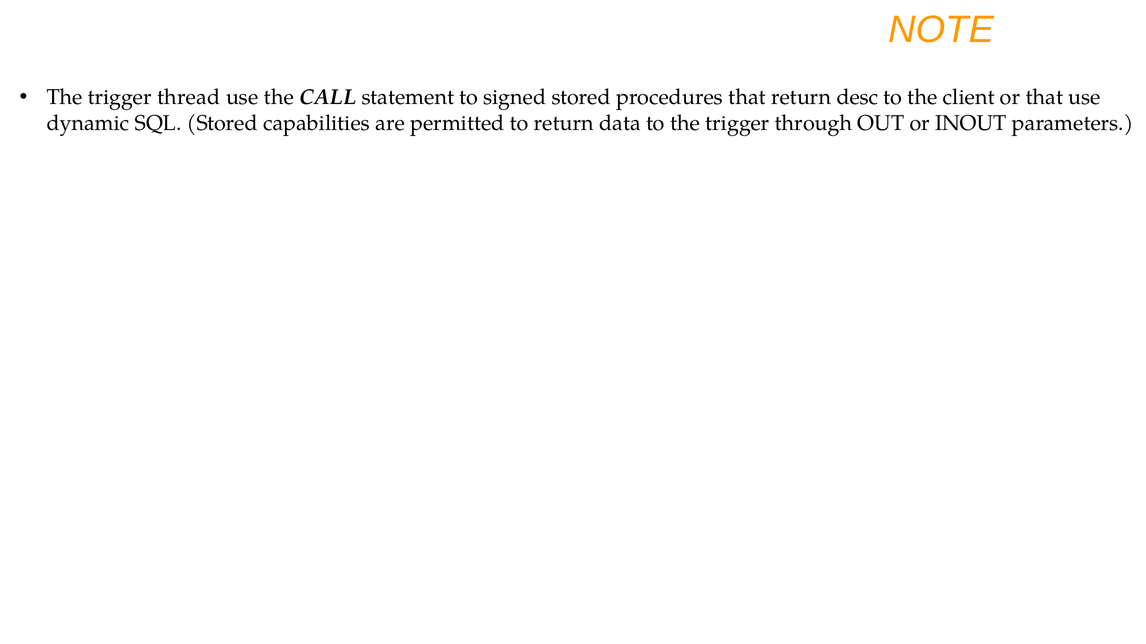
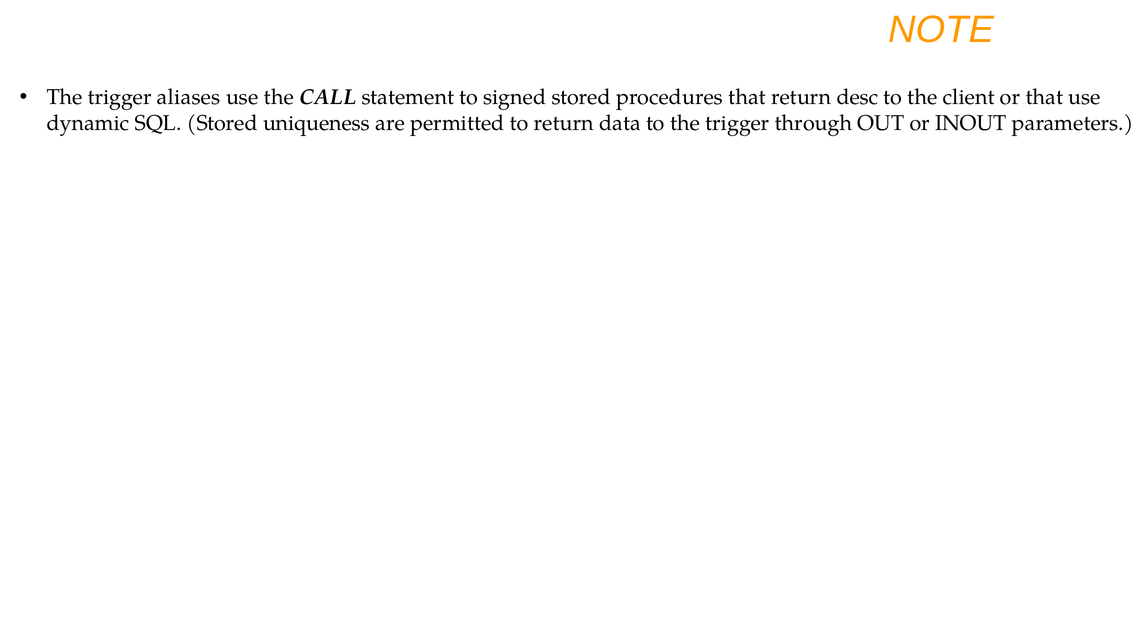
thread: thread -> aliases (189, 97)
capabilities: capabilities -> uniqueness (317, 123)
